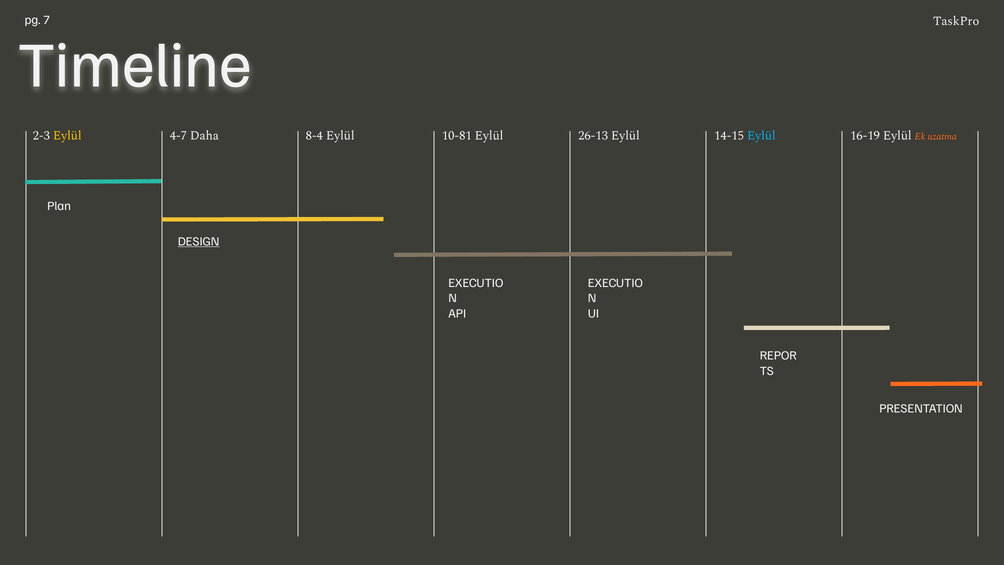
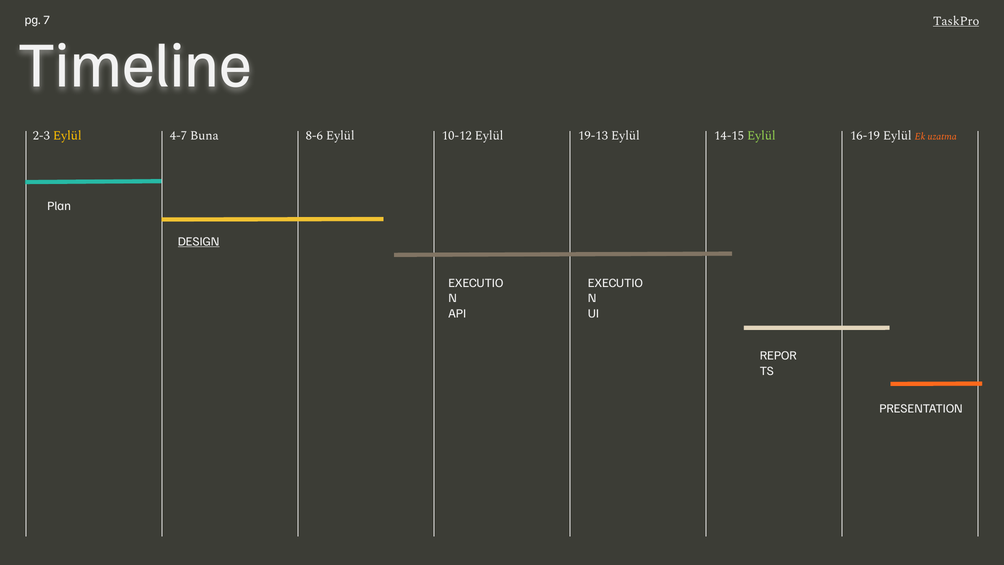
TaskPro underline: none -> present (956, 21)
Daha: Daha -> Buna (204, 135)
8-4: 8-4 -> 8-6 (314, 135)
10-81: 10-81 -> 10-12 (457, 135)
26-13: 26-13 -> 19-13 (593, 135)
Eylül colour: light blue -> light green (761, 135)
